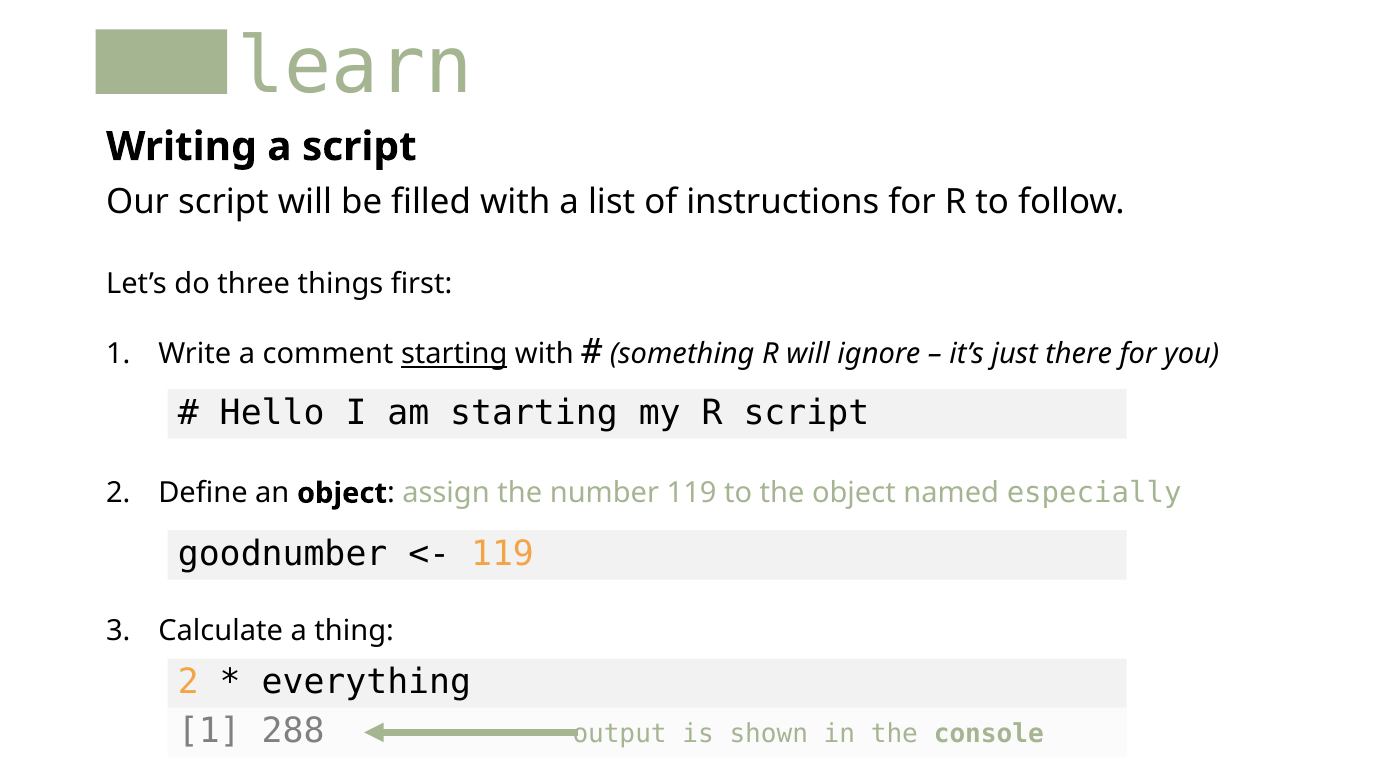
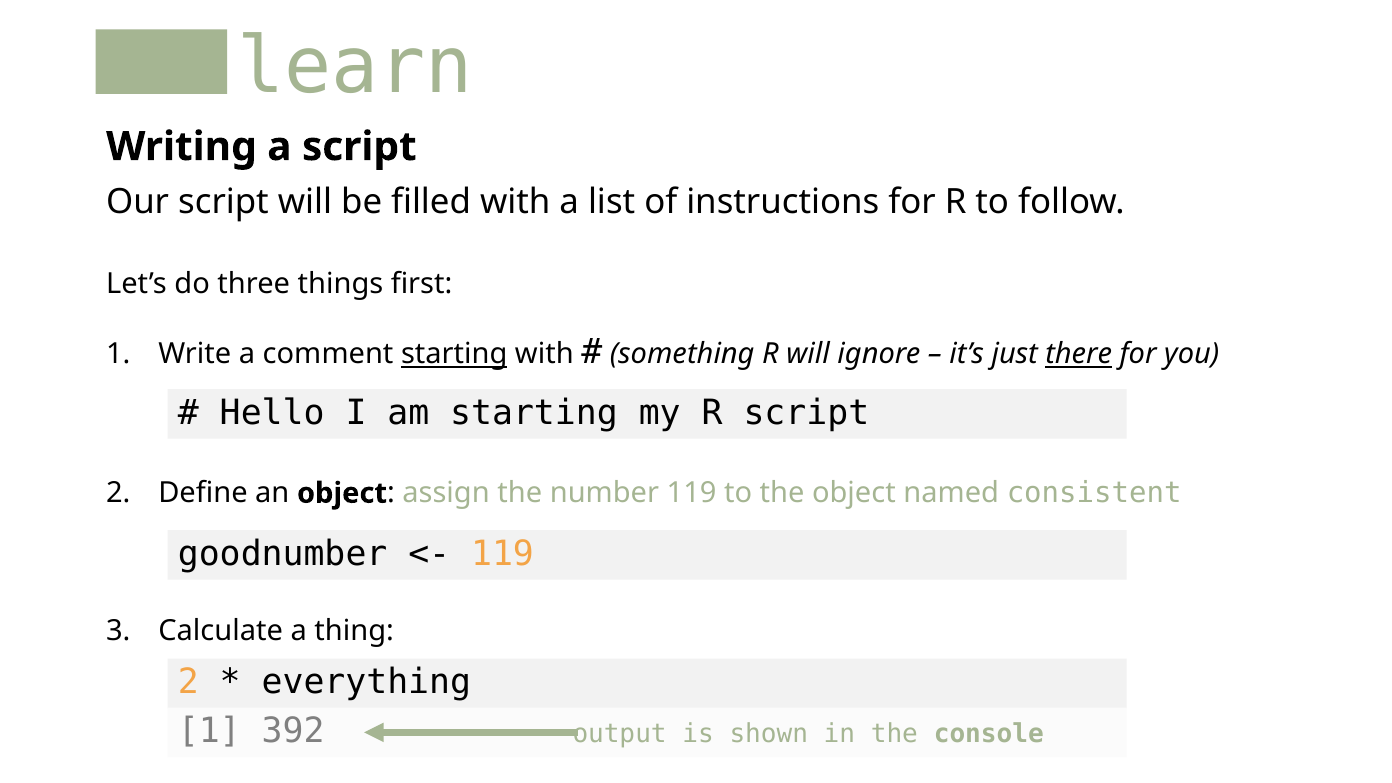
there underline: none -> present (1079, 354)
especially: especially -> consistent (1094, 493)
288: 288 -> 392 (293, 731)
